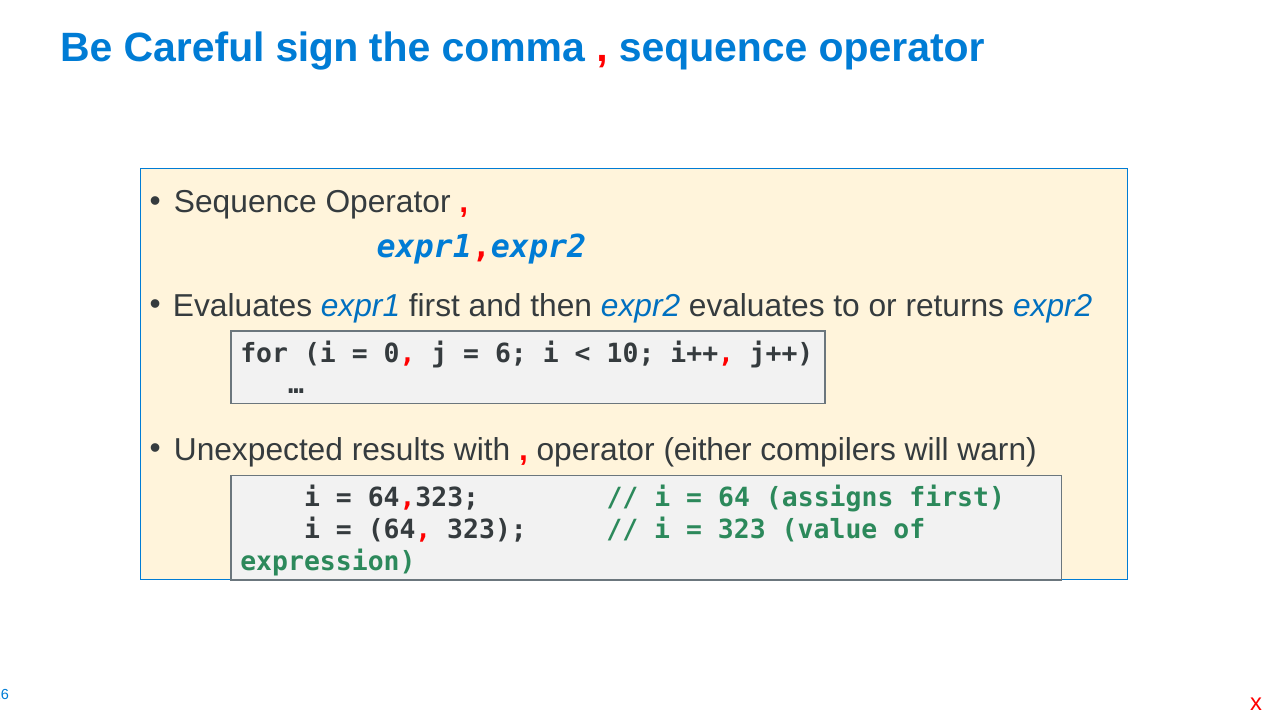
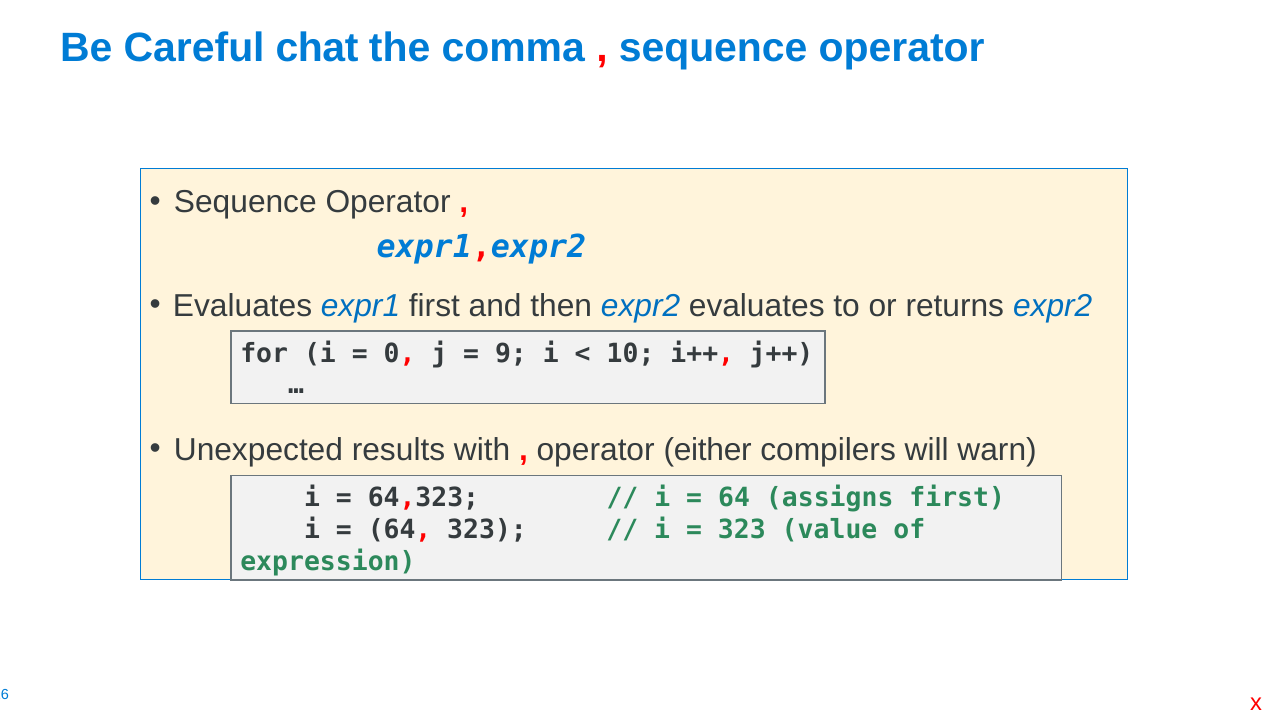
sign: sign -> chat (317, 48)
6: 6 -> 9 (511, 353)
